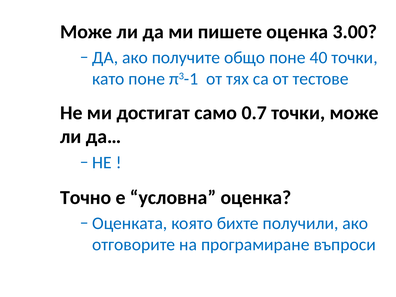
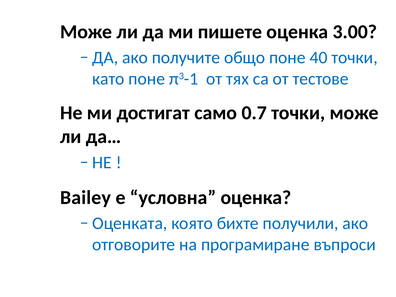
Точно: Точно -> Bailey (85, 198)
